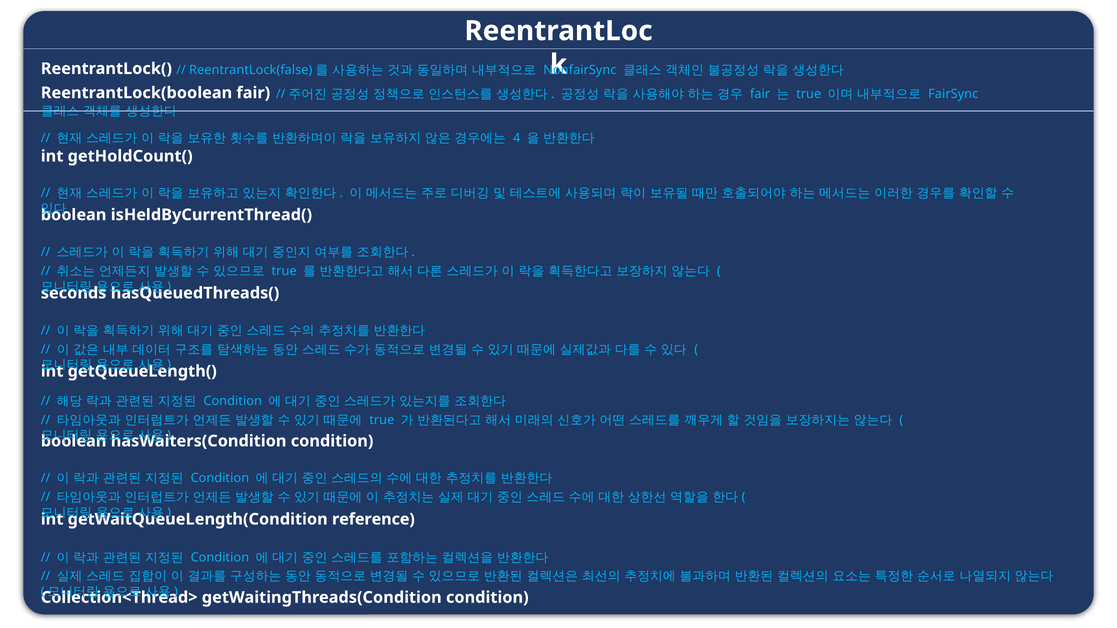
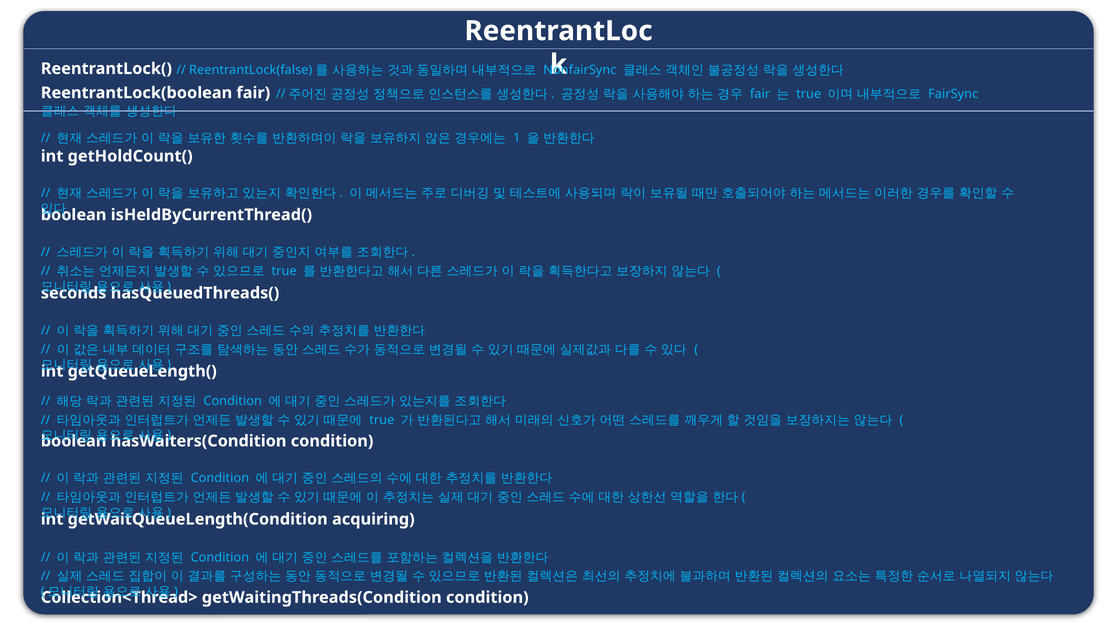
4: 4 -> 1 (517, 138)
reference: reference -> acquiring (373, 519)
